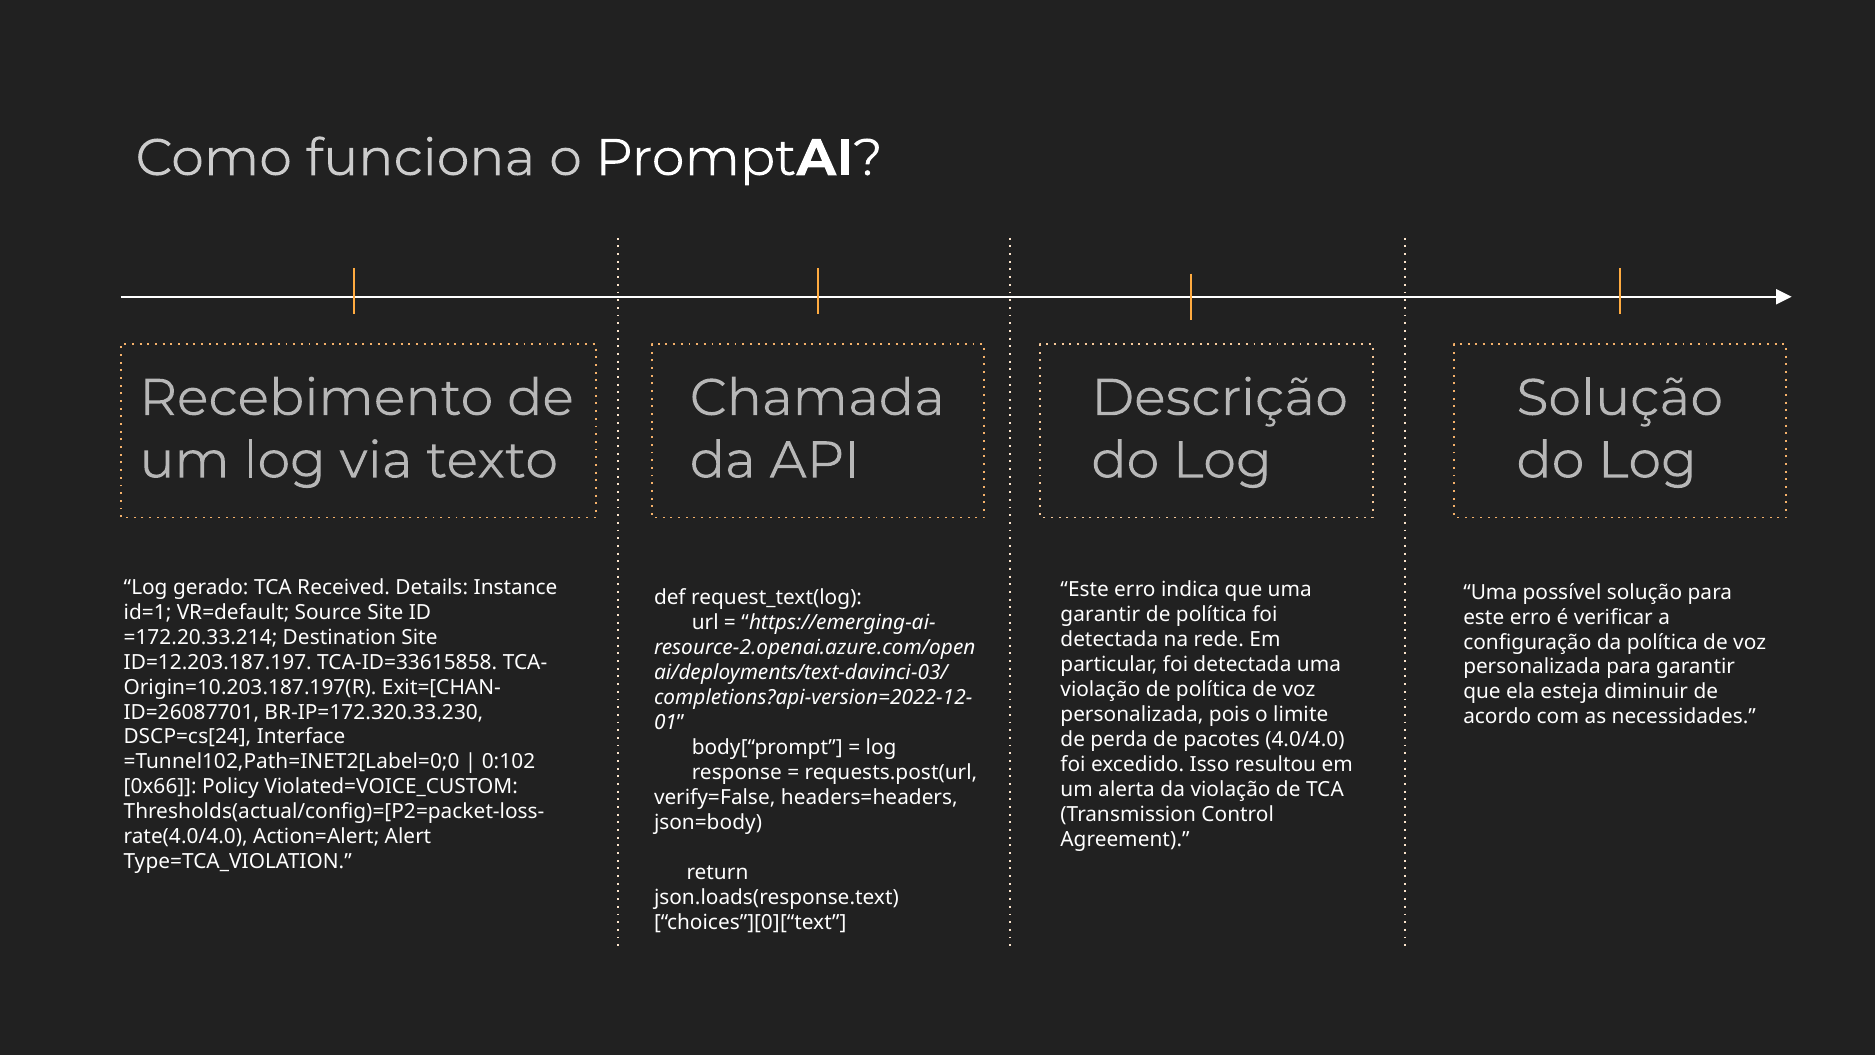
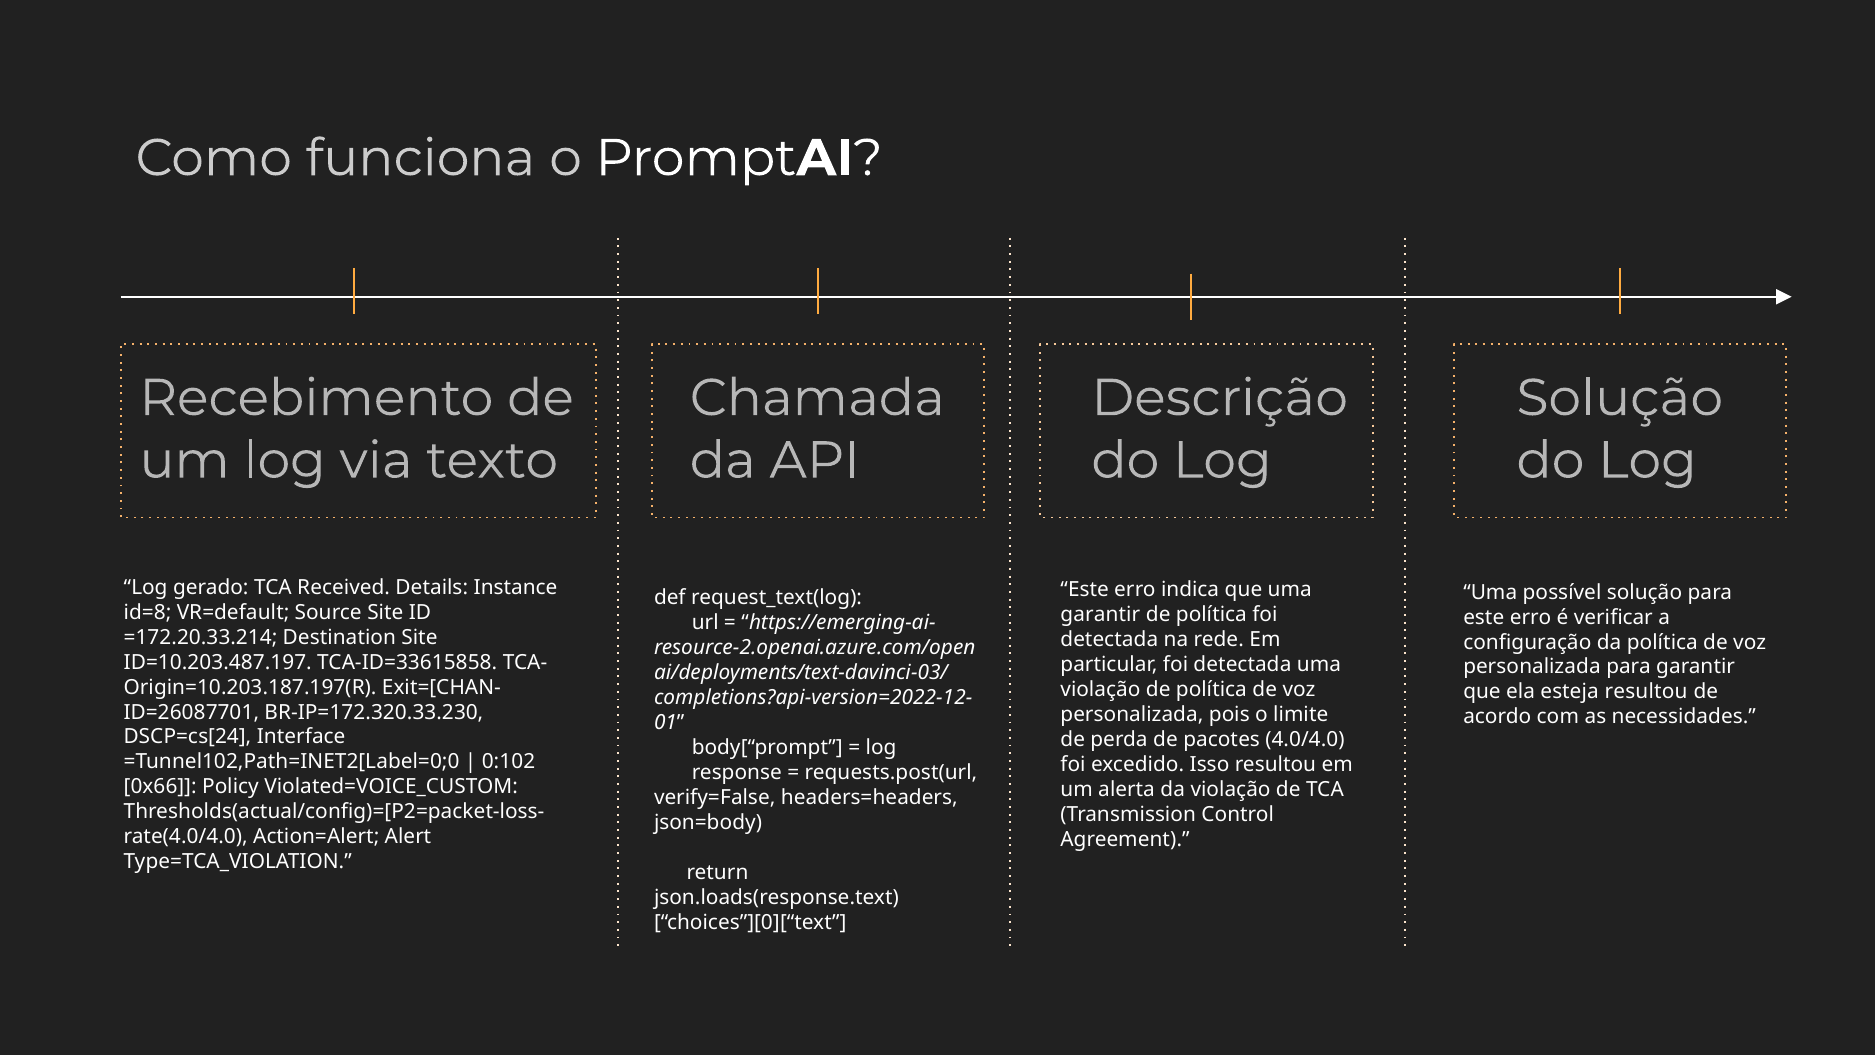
id=1: id=1 -> id=8 (148, 612)
ID=12.203.187.197: ID=12.203.187.197 -> ID=10.203.487.197 (218, 662)
esteja diminuir: diminuir -> resultou (1646, 692)
